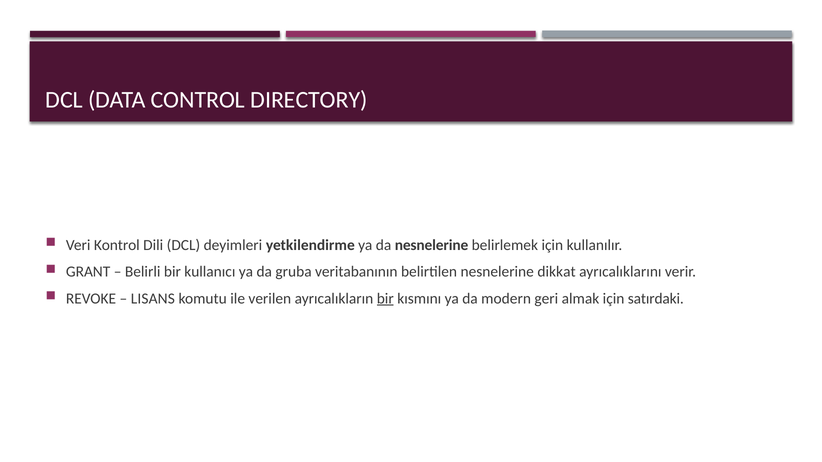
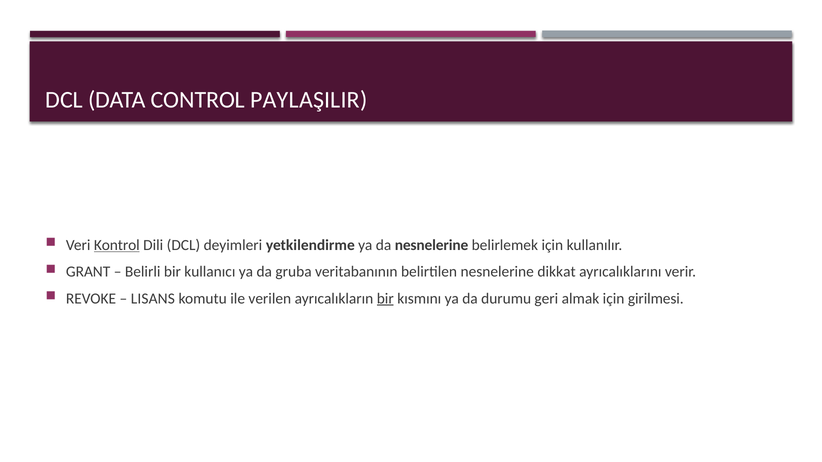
DIRECTORY: DIRECTORY -> PAYLAŞILIR (309, 100)
Kontrol underline: none -> present (117, 245)
modern: modern -> durumu (506, 299)
satırdaki: satırdaki -> girilmesi (656, 299)
